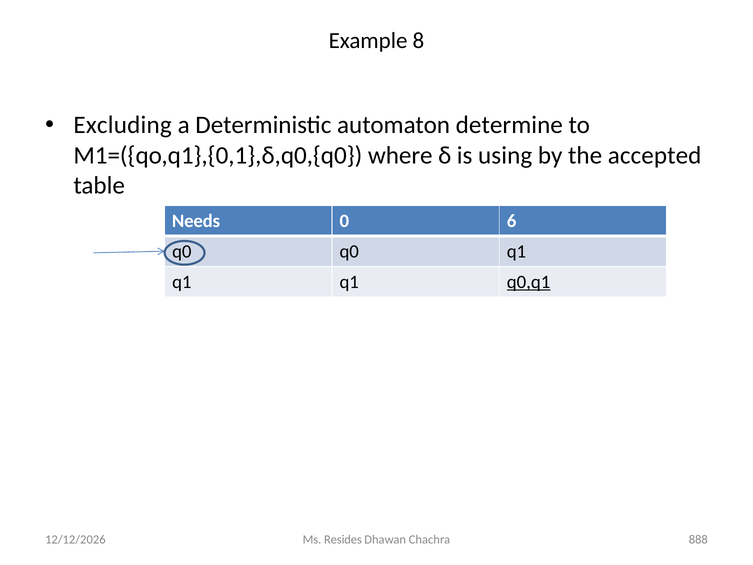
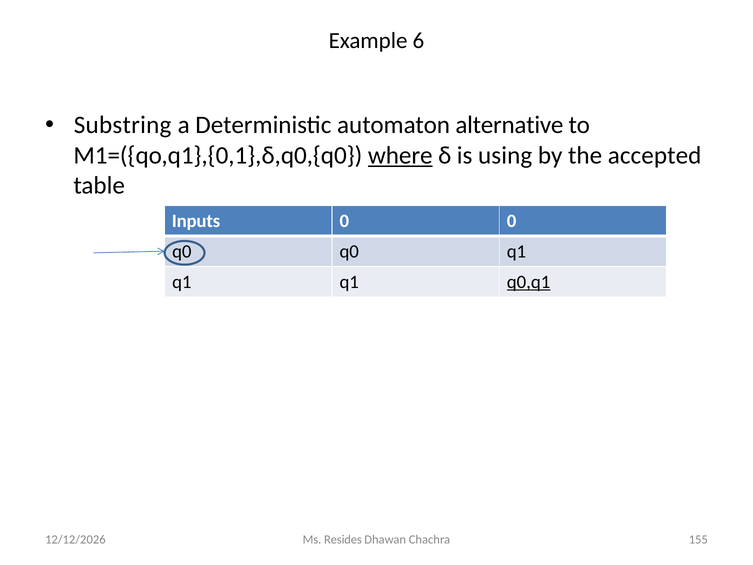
8: 8 -> 6 (418, 41)
Excluding: Excluding -> Substring (123, 125)
determine: determine -> alternative (509, 125)
where underline: none -> present (400, 155)
Needs: Needs -> Inputs (196, 221)
0 6: 6 -> 0 (512, 221)
888: 888 -> 155 (698, 539)
